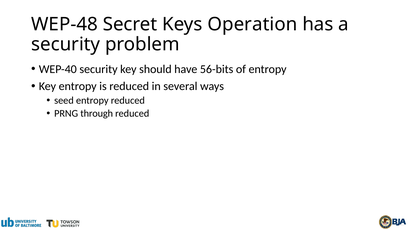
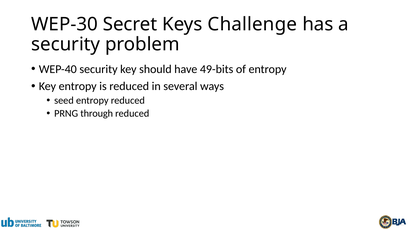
WEP-48: WEP-48 -> WEP-30 (65, 24)
Operation: Operation -> Challenge (252, 24)
56-bits: 56-bits -> 49-bits (217, 69)
